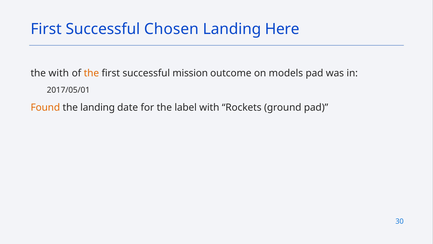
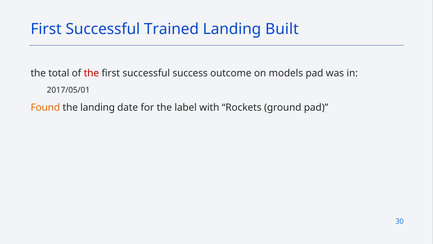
Chosen: Chosen -> Trained (171, 29)
Here: Here -> Built (282, 29)
the with: with -> total (59, 73)
the colour: orange -> red (91, 73)
mission: mission -> success (190, 73)
